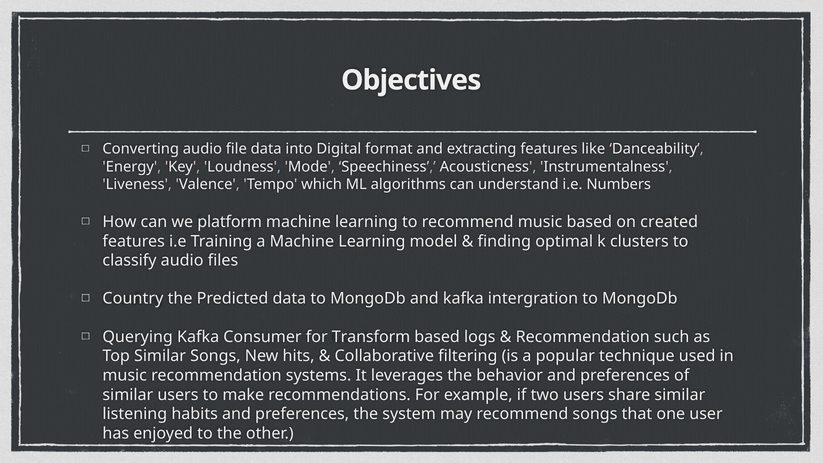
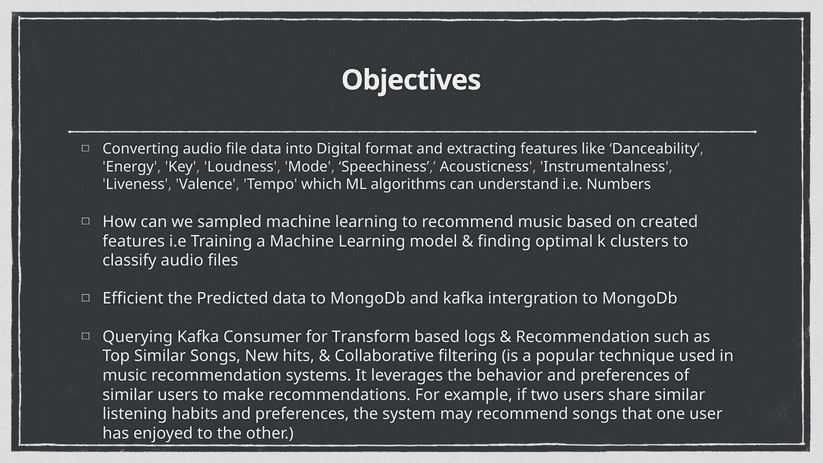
platform: platform -> sampled (230, 222)
Country: Country -> Efficient (133, 299)
